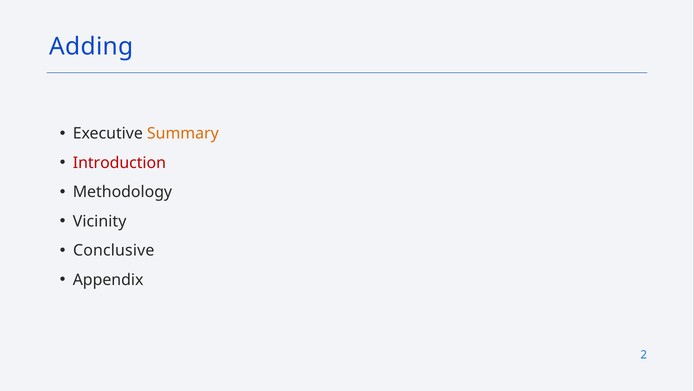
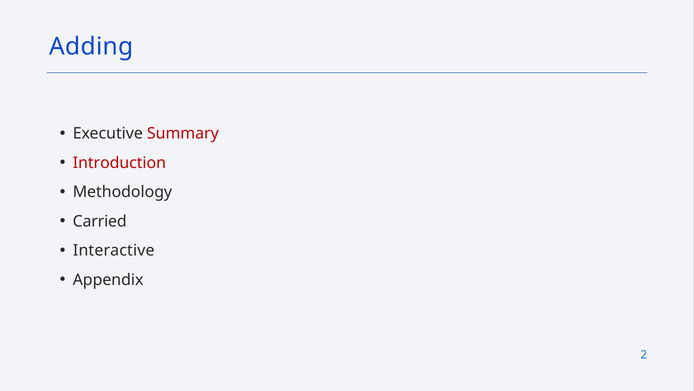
Summary colour: orange -> red (183, 134)
Vicinity: Vicinity -> Carried (100, 221)
Conclusive: Conclusive -> Interactive (114, 250)
